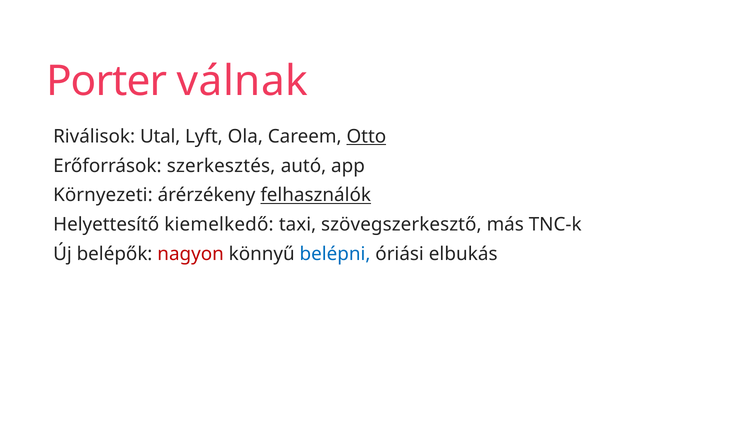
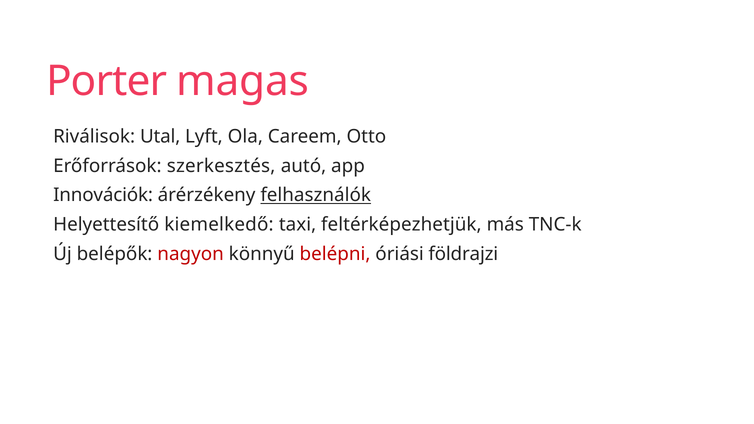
válnak: válnak -> magas (243, 81)
Otto underline: present -> none (366, 136)
Környezeti: Környezeti -> Innovációk (103, 195)
szövegszerkesztő: szövegszerkesztő -> feltérképezhetjük (401, 225)
belépni colour: blue -> red (335, 254)
elbukás: elbukás -> földrajzi (463, 254)
